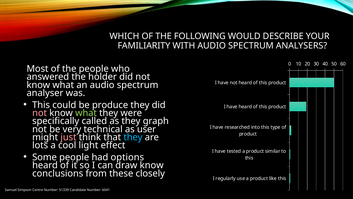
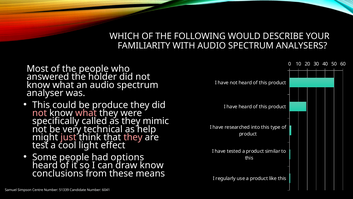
what colour: light green -> pink (86, 113)
graph: graph -> mimic (156, 121)
user: user -> help (147, 129)
they colour: light blue -> pink (133, 137)
lots: lots -> test (40, 145)
closely: closely -> means (150, 173)
